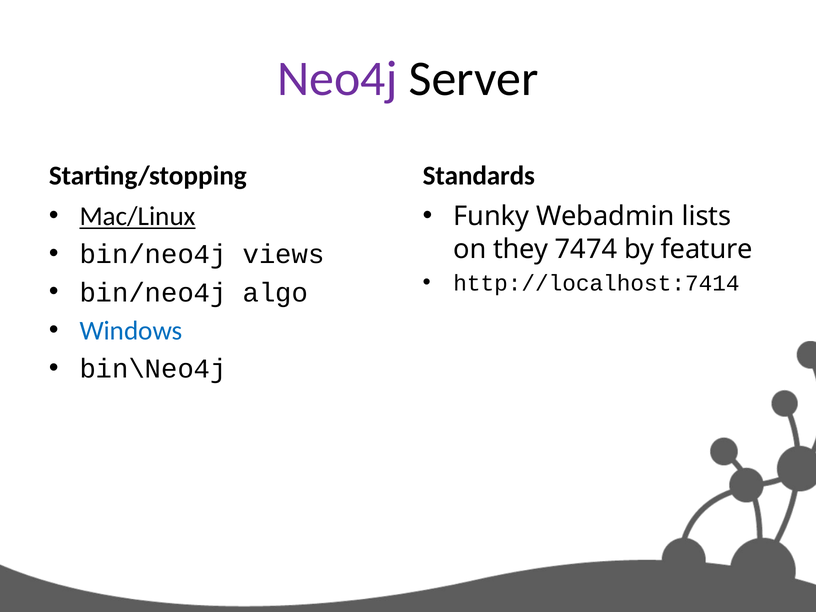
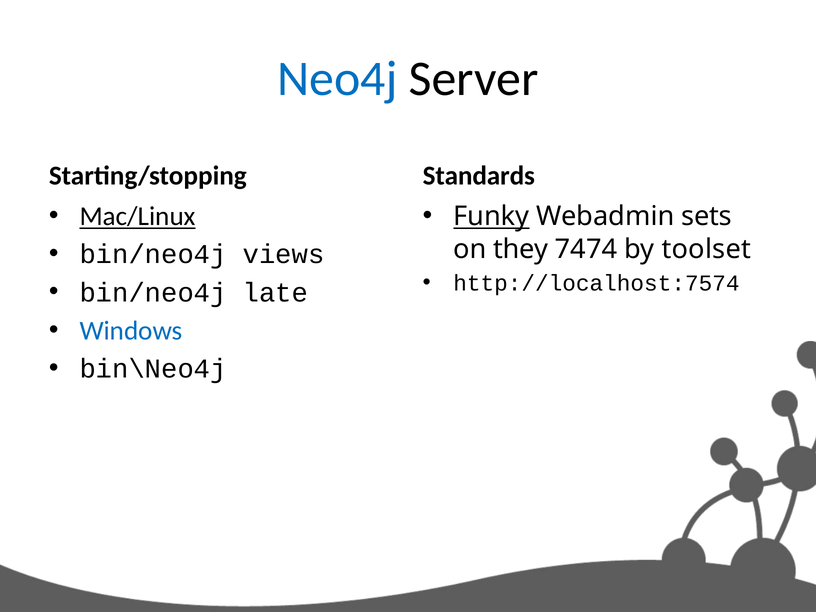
Neo4j colour: purple -> blue (337, 79)
Funky underline: none -> present (491, 216)
lists: lists -> sets (707, 216)
feature: feature -> toolset (706, 249)
http://localhost:7414: http://localhost:7414 -> http://localhost:7574 (596, 283)
algo: algo -> late (275, 293)
